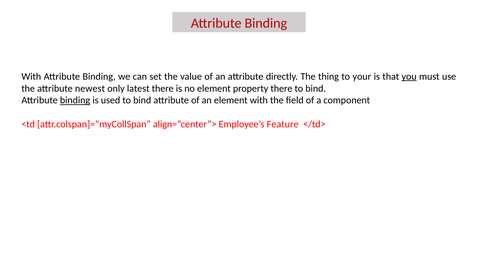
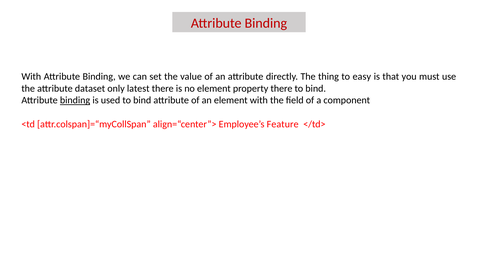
your: your -> easy (362, 76)
you underline: present -> none (409, 76)
newest: newest -> dataset (90, 88)
